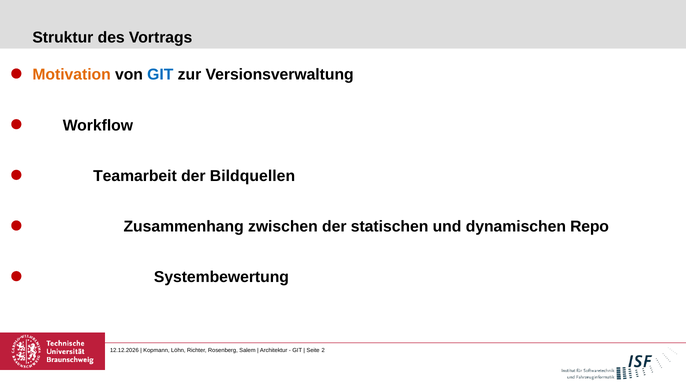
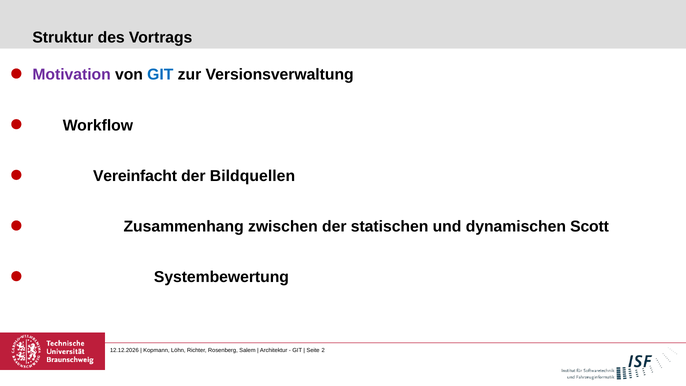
Motivation colour: orange -> purple (72, 75)
Teamarbeit: Teamarbeit -> Vereinfacht (135, 176)
Repo: Repo -> Scott (590, 227)
